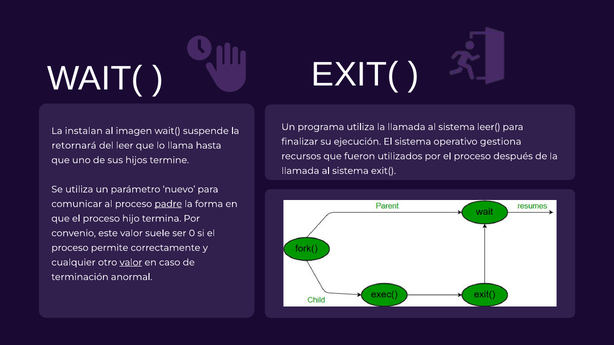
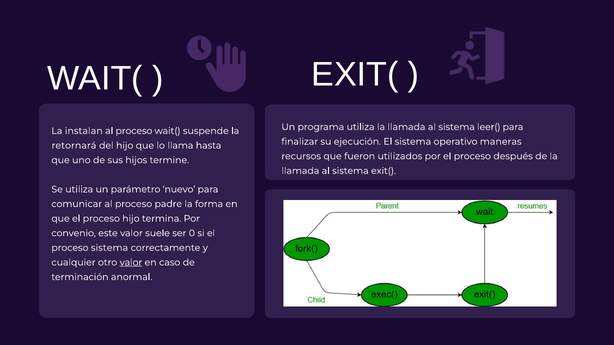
imagen: imagen -> proceso (134, 131)
gestiona: gestiona -> maneras (501, 142)
del leer: leer -> hijo (125, 146)
padre underline: present -> none (168, 204)
proceso permite: permite -> sistema (110, 248)
